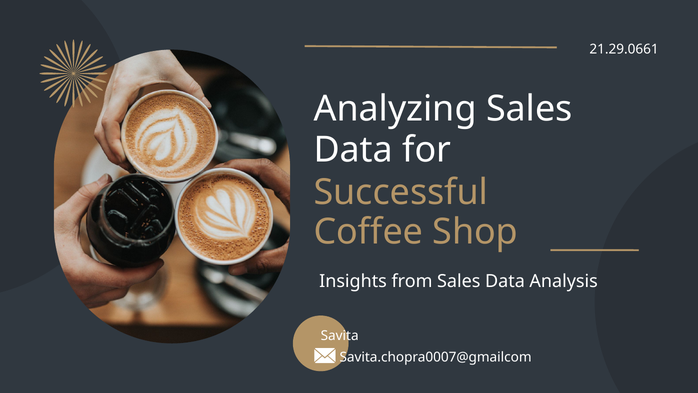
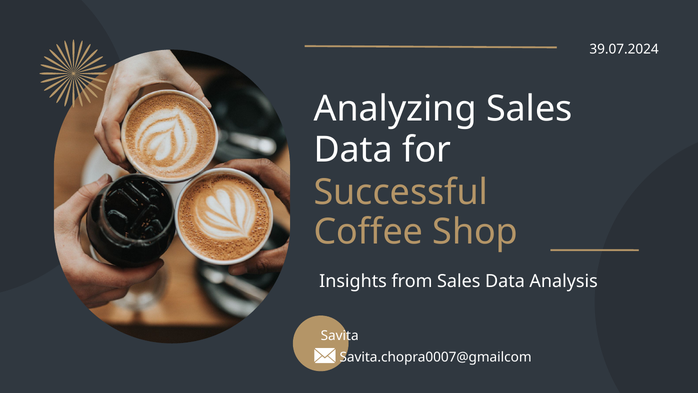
21.29.0661: 21.29.0661 -> 39.07.2024 (624, 49)
